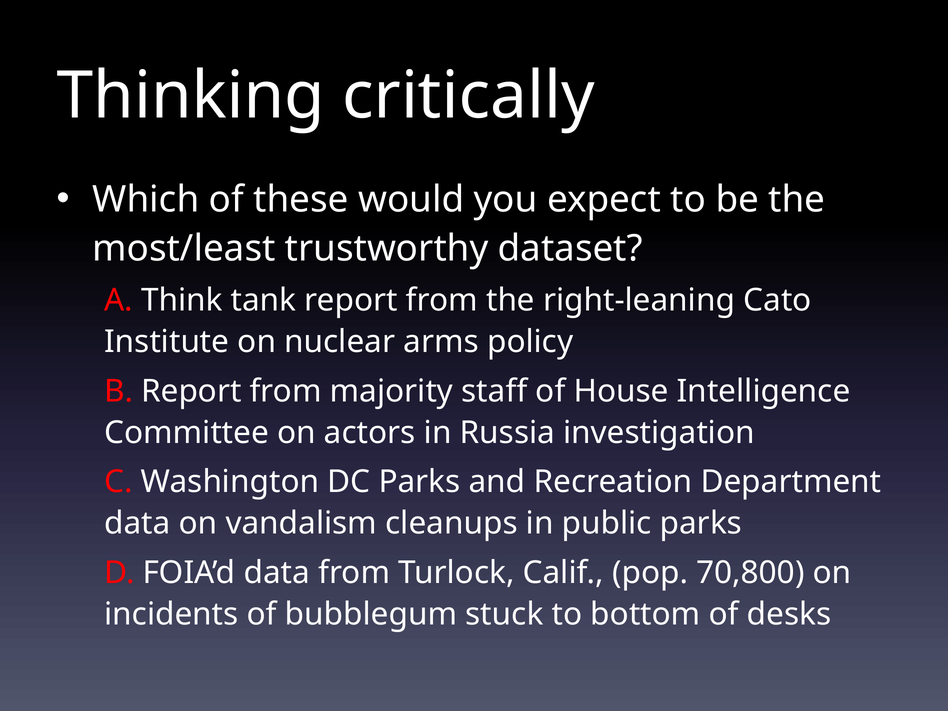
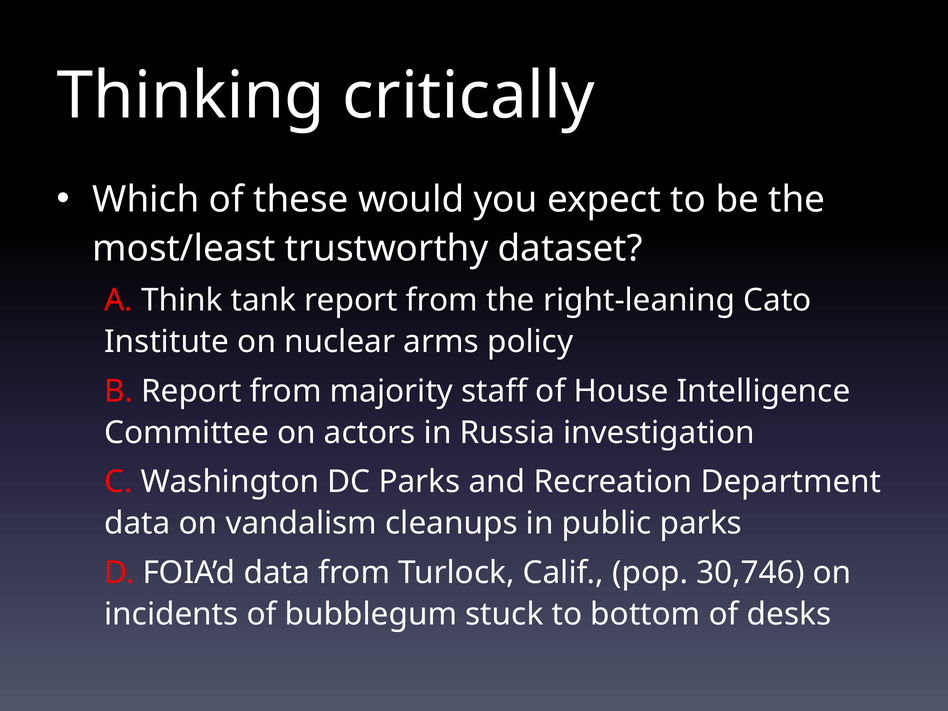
70,800: 70,800 -> 30,746 (750, 573)
